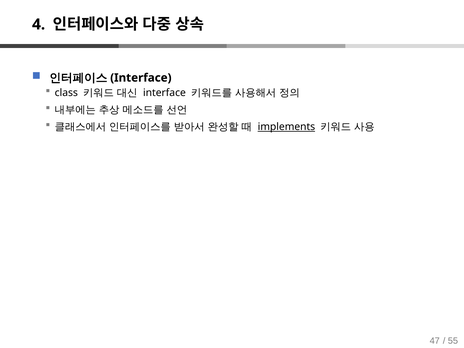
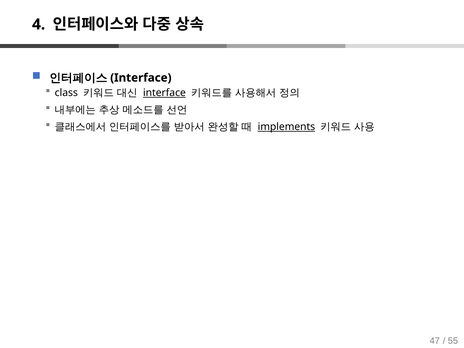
interface underline: none -> present (164, 93)
